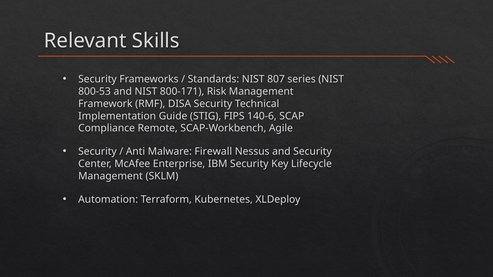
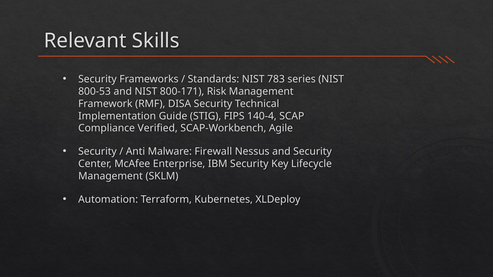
807: 807 -> 783 (276, 79)
140-6: 140-6 -> 140-4 (262, 116)
Remote: Remote -> Verified (158, 128)
